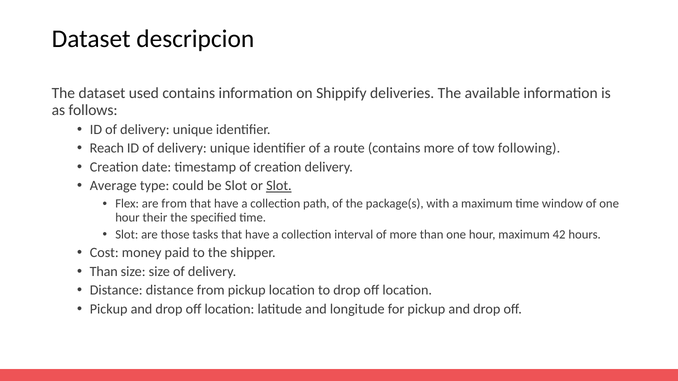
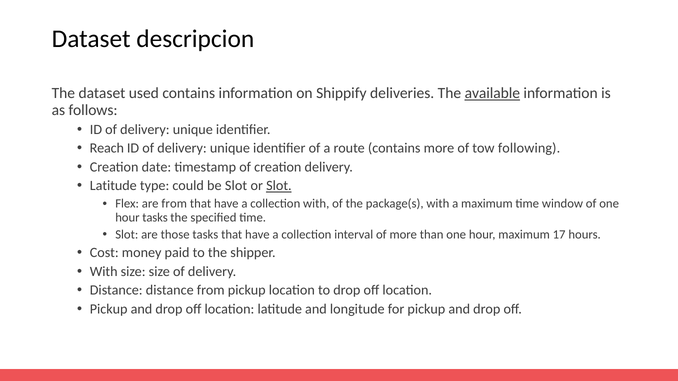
available underline: none -> present (492, 93)
Average: Average -> Latitude (113, 186)
collection path: path -> with (316, 204)
hour their: their -> tasks (155, 218)
42: 42 -> 17 (559, 235)
Than: Than -> With (104, 272)
